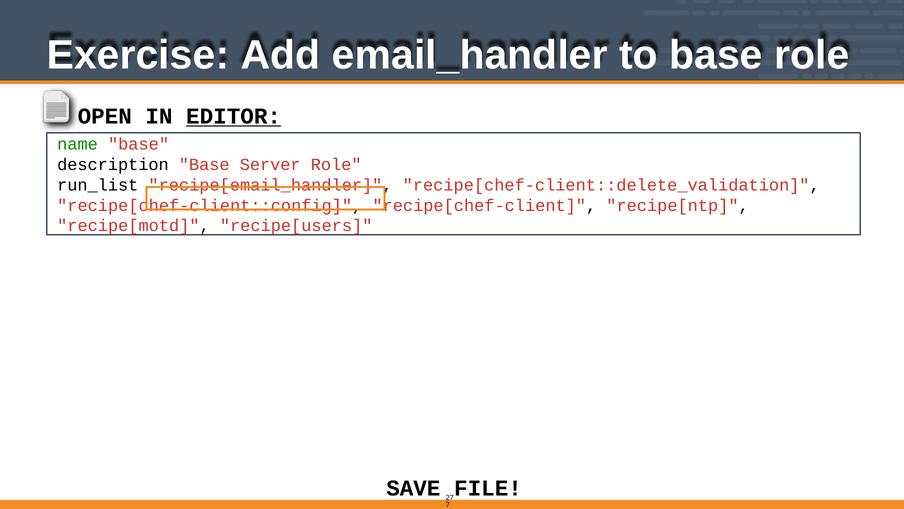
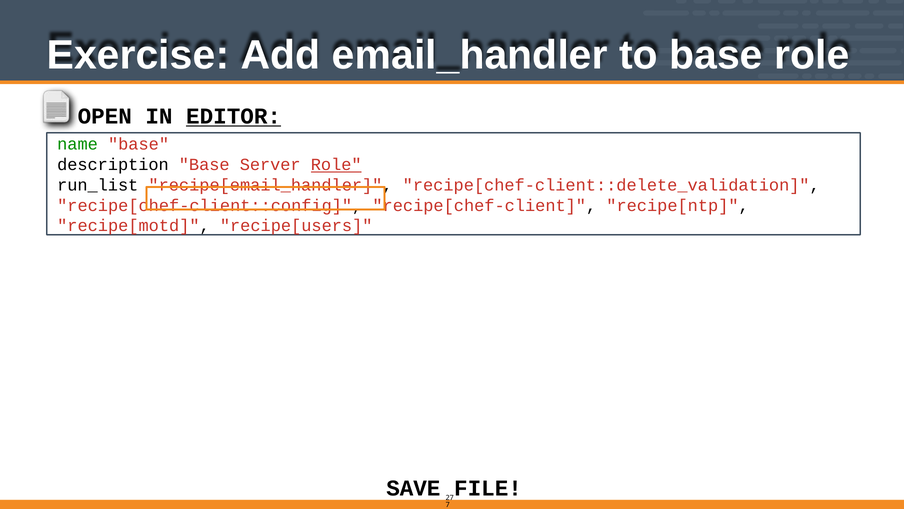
Role underline: none -> present (336, 165)
